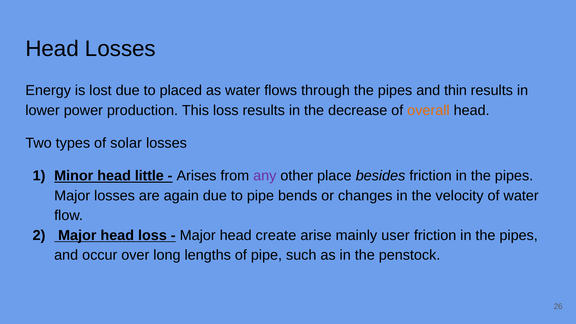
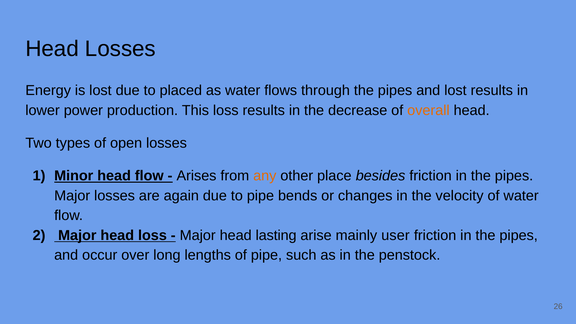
and thin: thin -> lost (455, 91)
solar: solar -> open (126, 143)
head little: little -> flow (149, 176)
any colour: purple -> orange (265, 176)
create: create -> lasting (276, 235)
